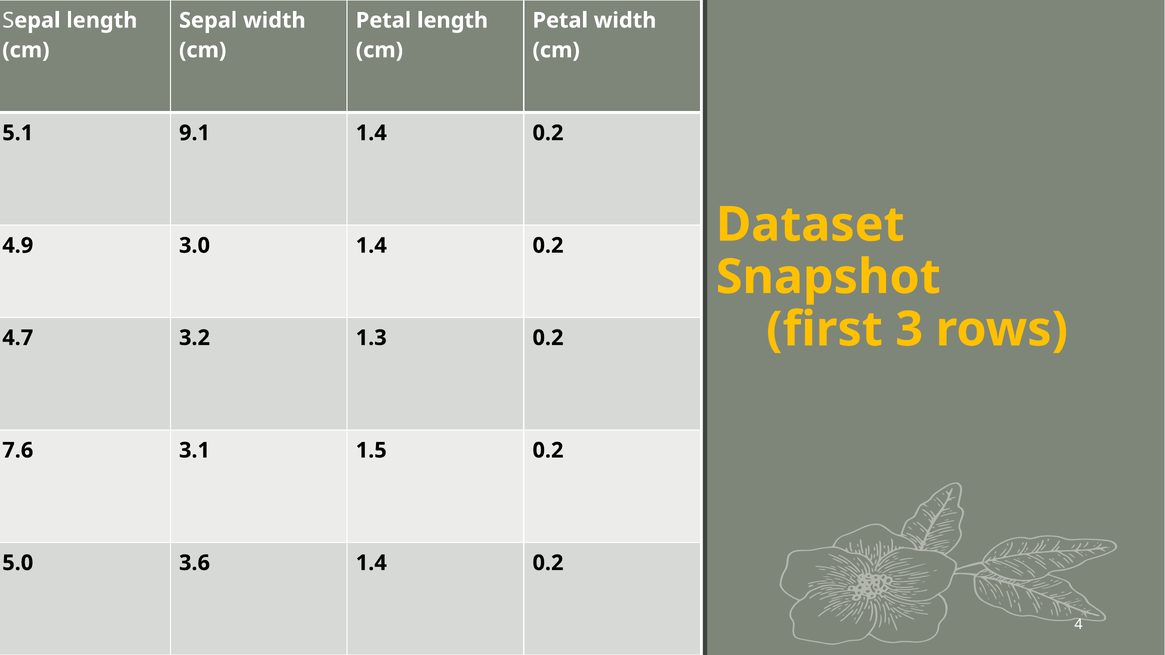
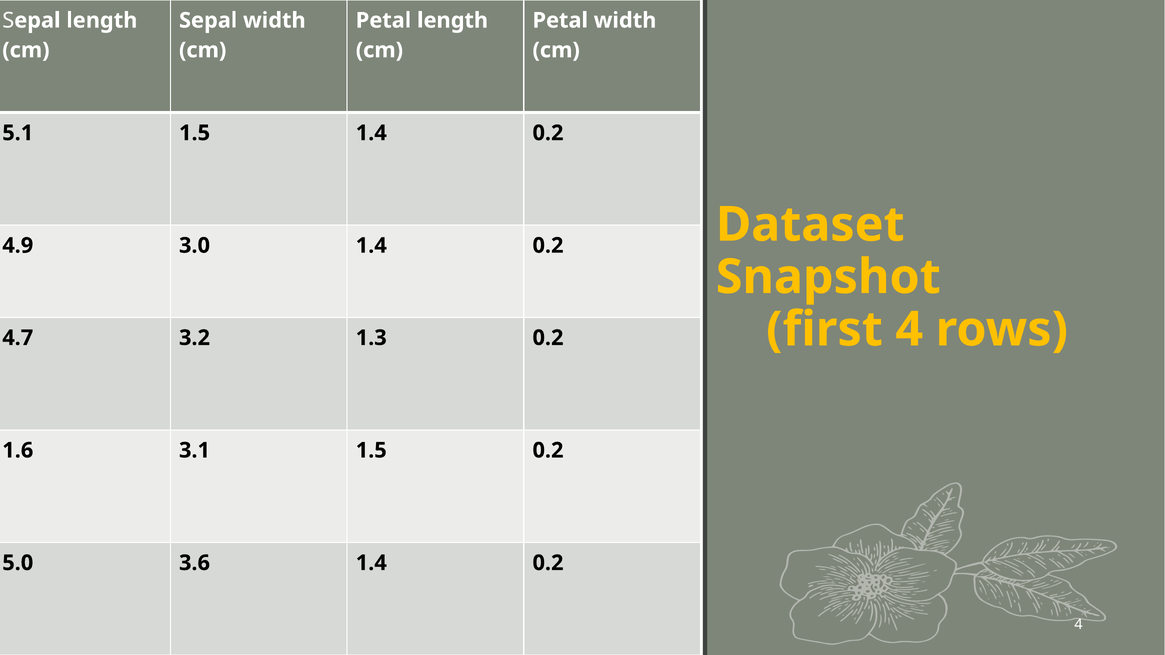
5.1 9.1: 9.1 -> 1.5 (195, 133)
first 3: 3 -> 4 (909, 330)
7.6: 7.6 -> 1.6 (18, 451)
